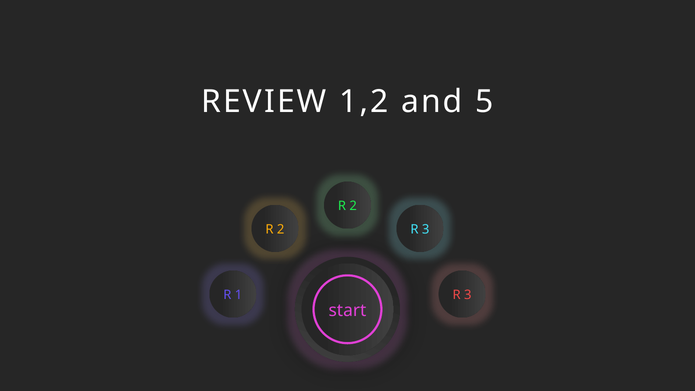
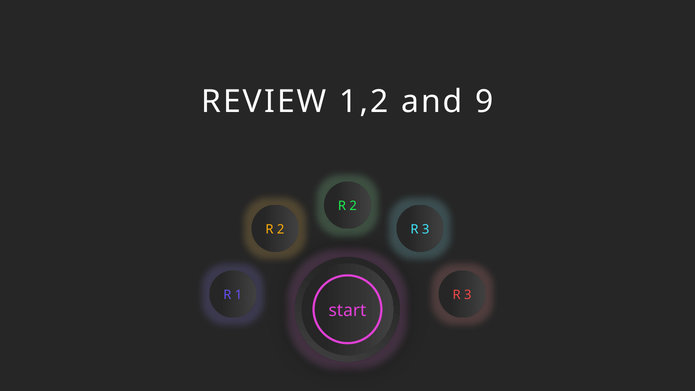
5: 5 -> 9 (484, 102)
